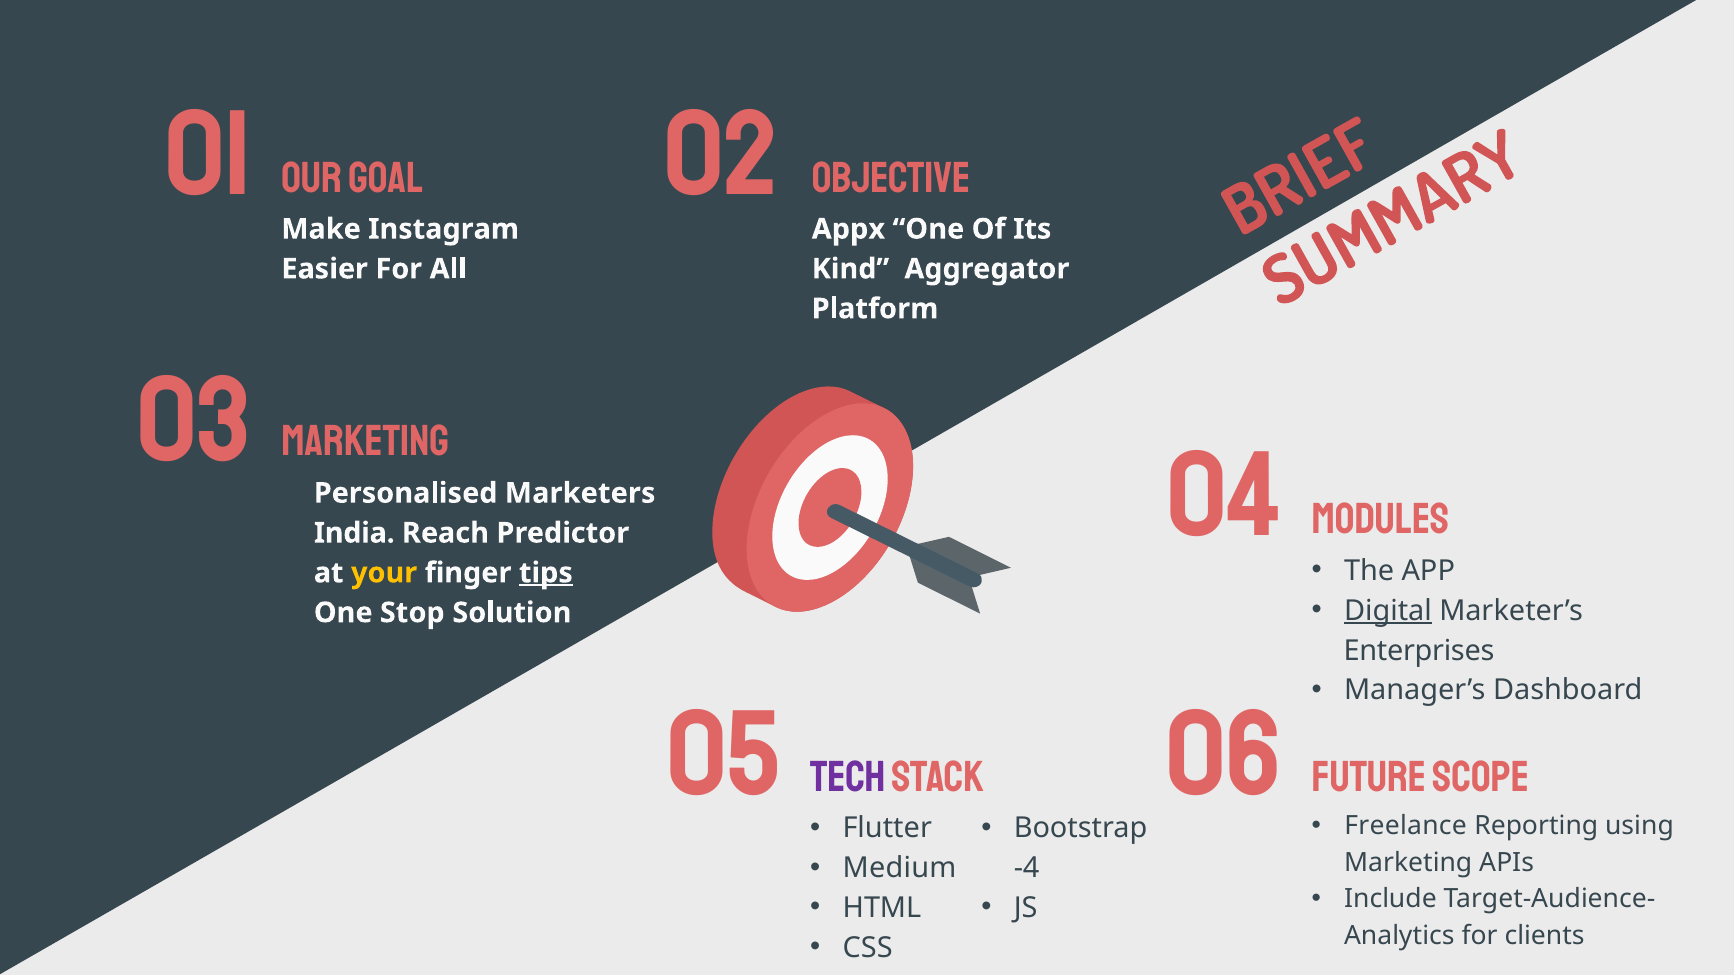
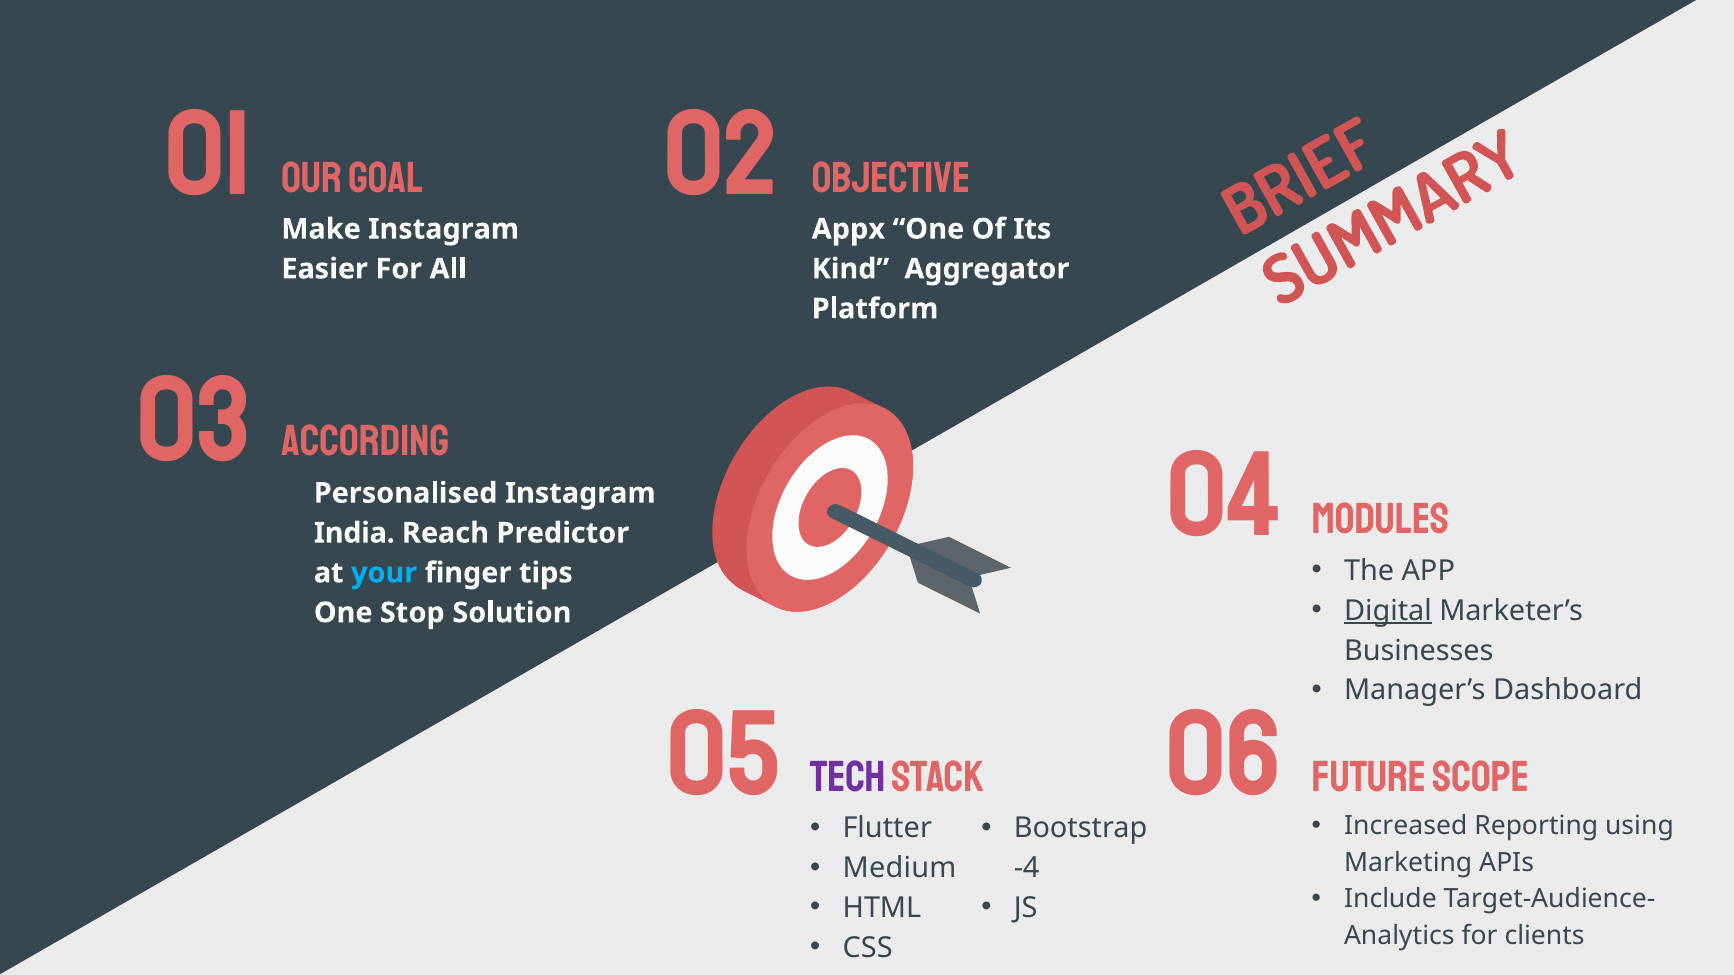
MARKETING: MARKETING -> ACCORDING (365, 442)
Personalised Marketers: Marketers -> Instagram (580, 493)
your colour: yellow -> light blue (384, 573)
tips underline: present -> none (546, 573)
Enterprises: Enterprises -> Businesses (1419, 651)
Freelance: Freelance -> Increased (1406, 827)
